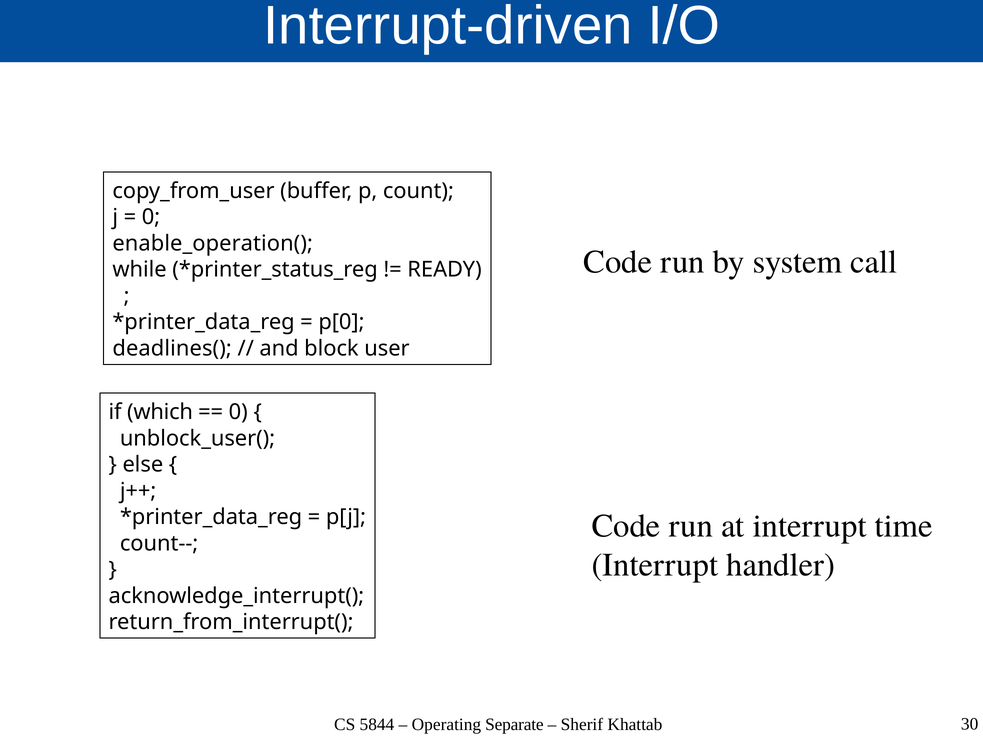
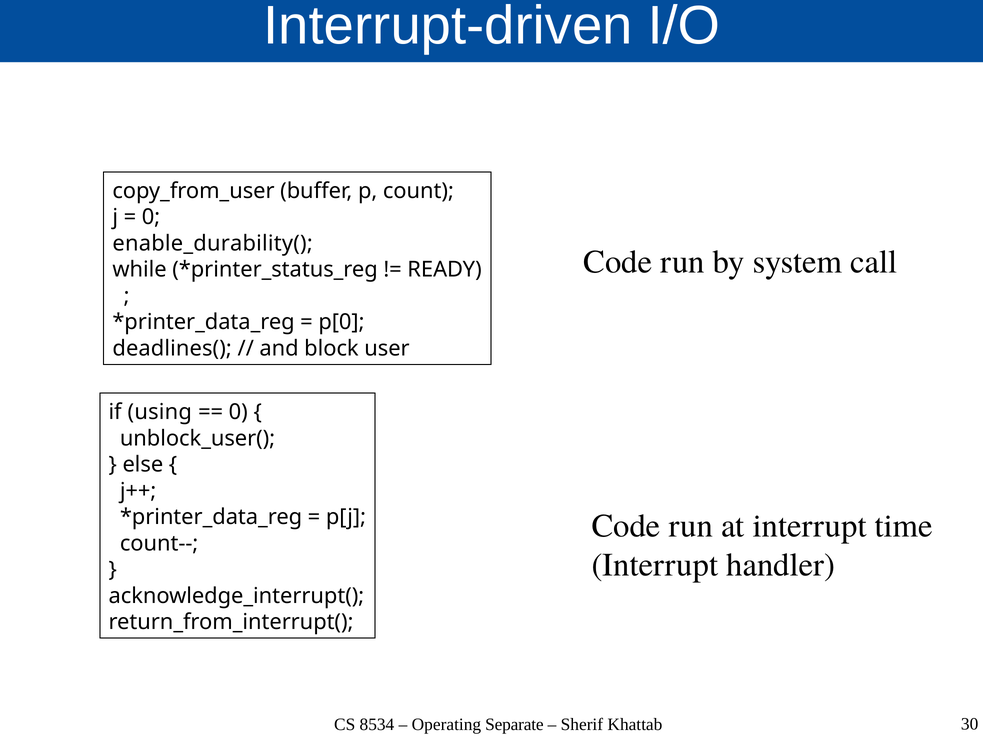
enable_operation(: enable_operation( -> enable_durability( (213, 244)
which: which -> using (160, 412)
5844: 5844 -> 8534 (377, 725)
